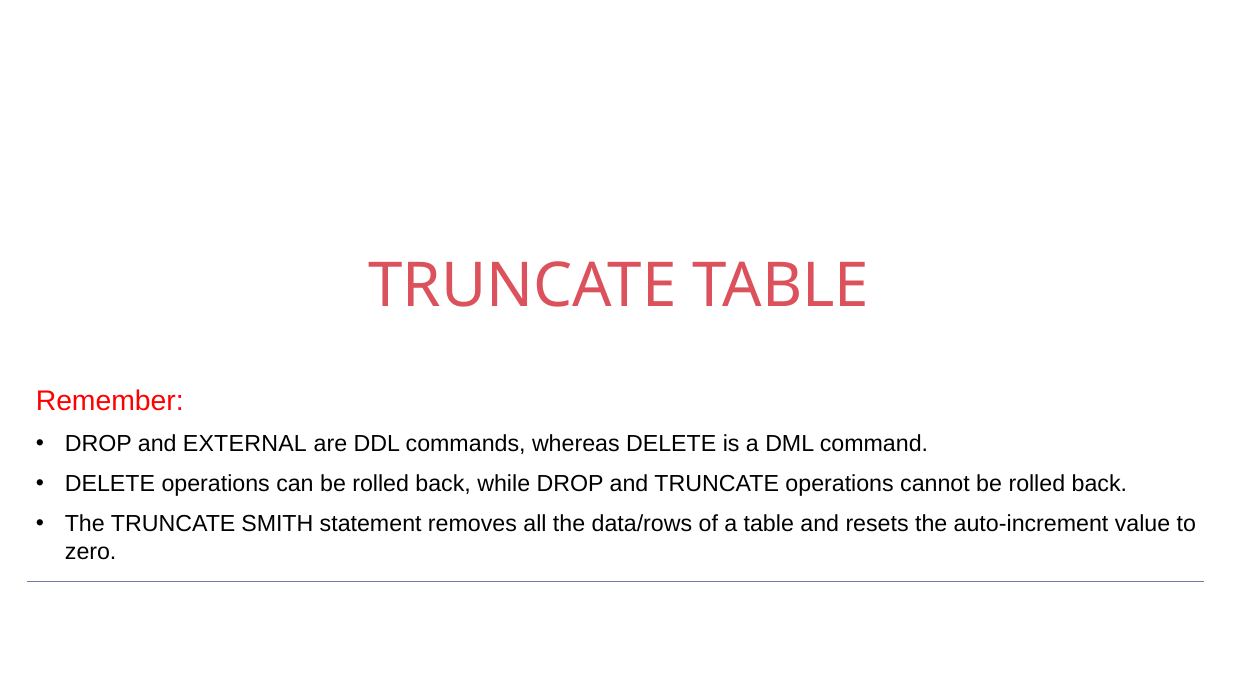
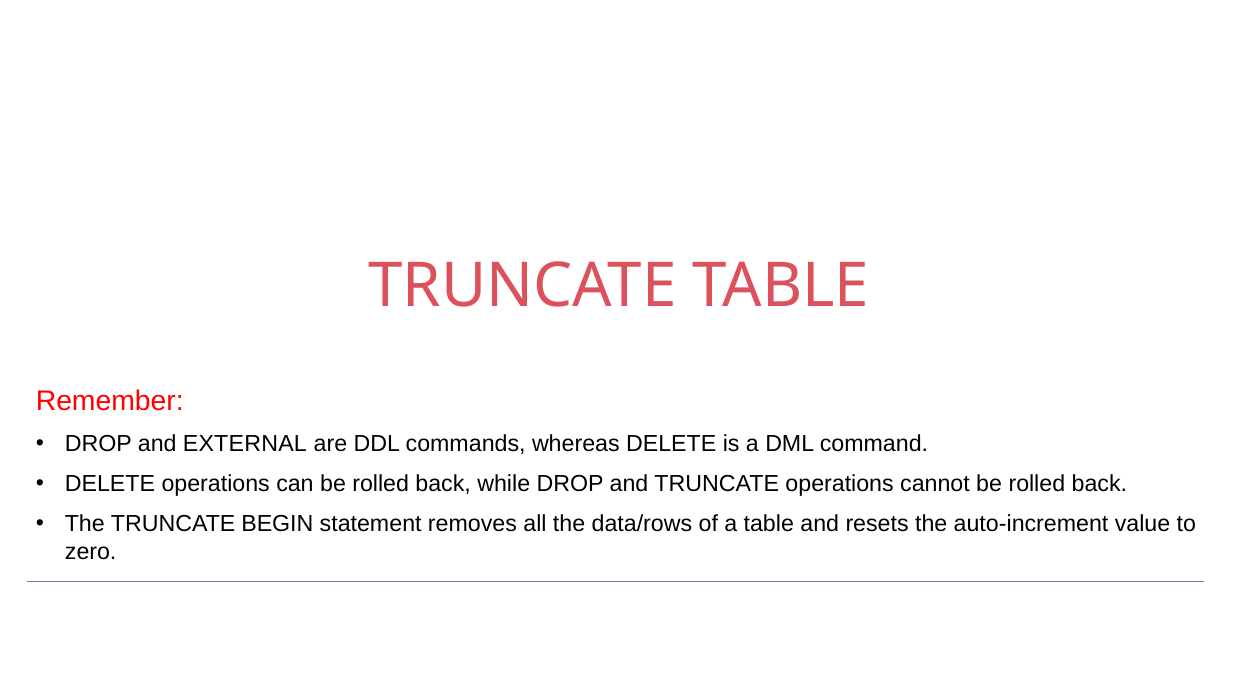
SMITH: SMITH -> BEGIN (277, 524)
